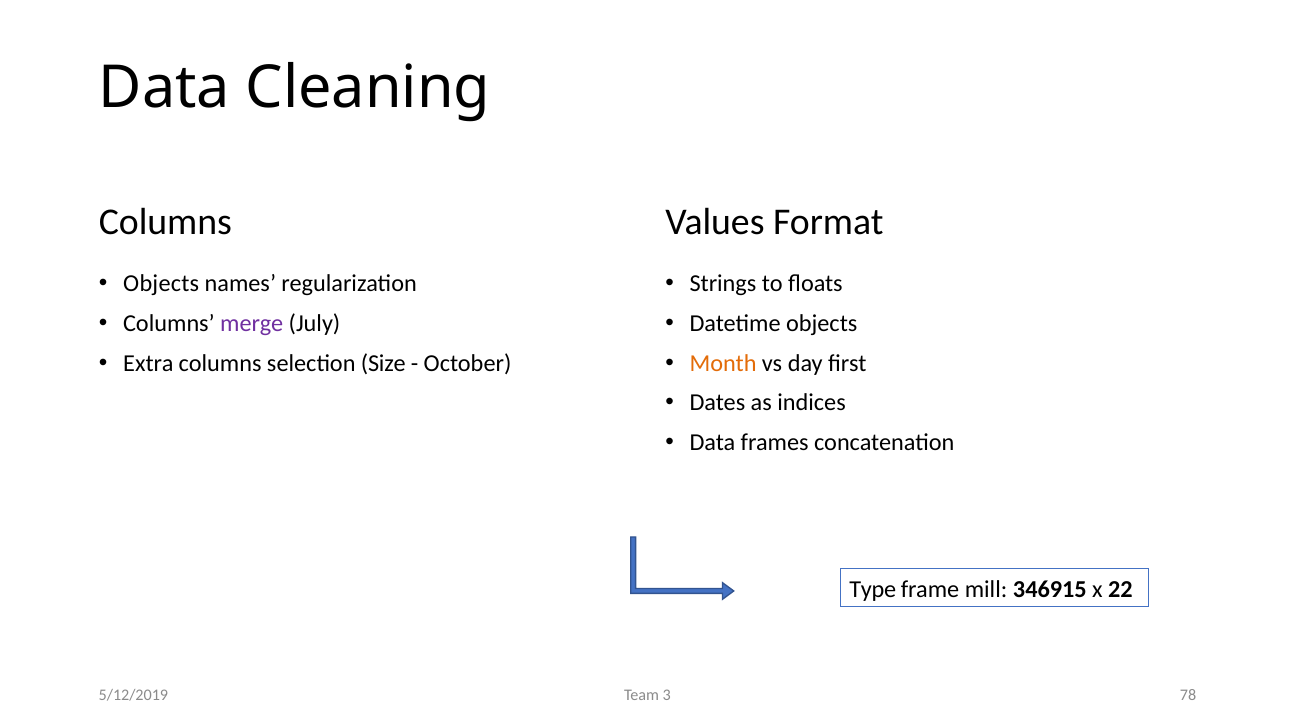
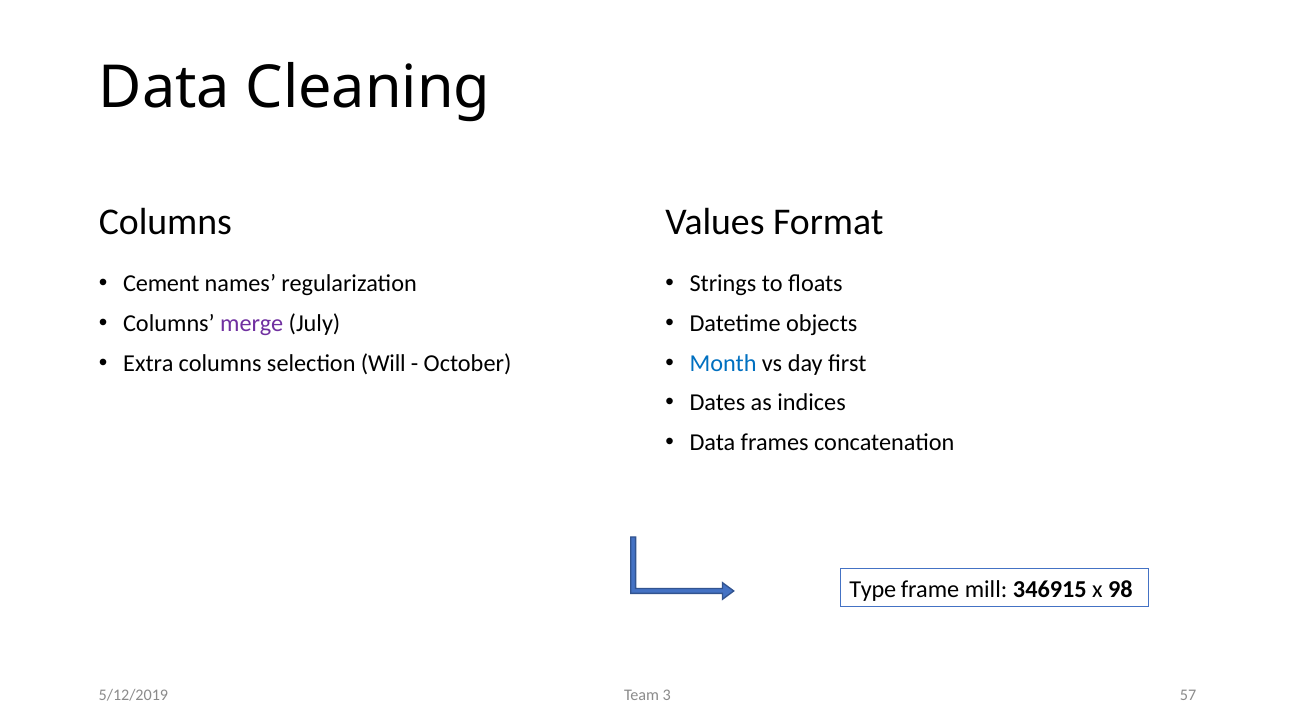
Objects: Objects -> Cement (161, 284)
Size: Size -> Will (383, 363)
Month colour: orange -> blue (723, 363)
22: 22 -> 98 (1120, 589)
78: 78 -> 57 (1188, 695)
